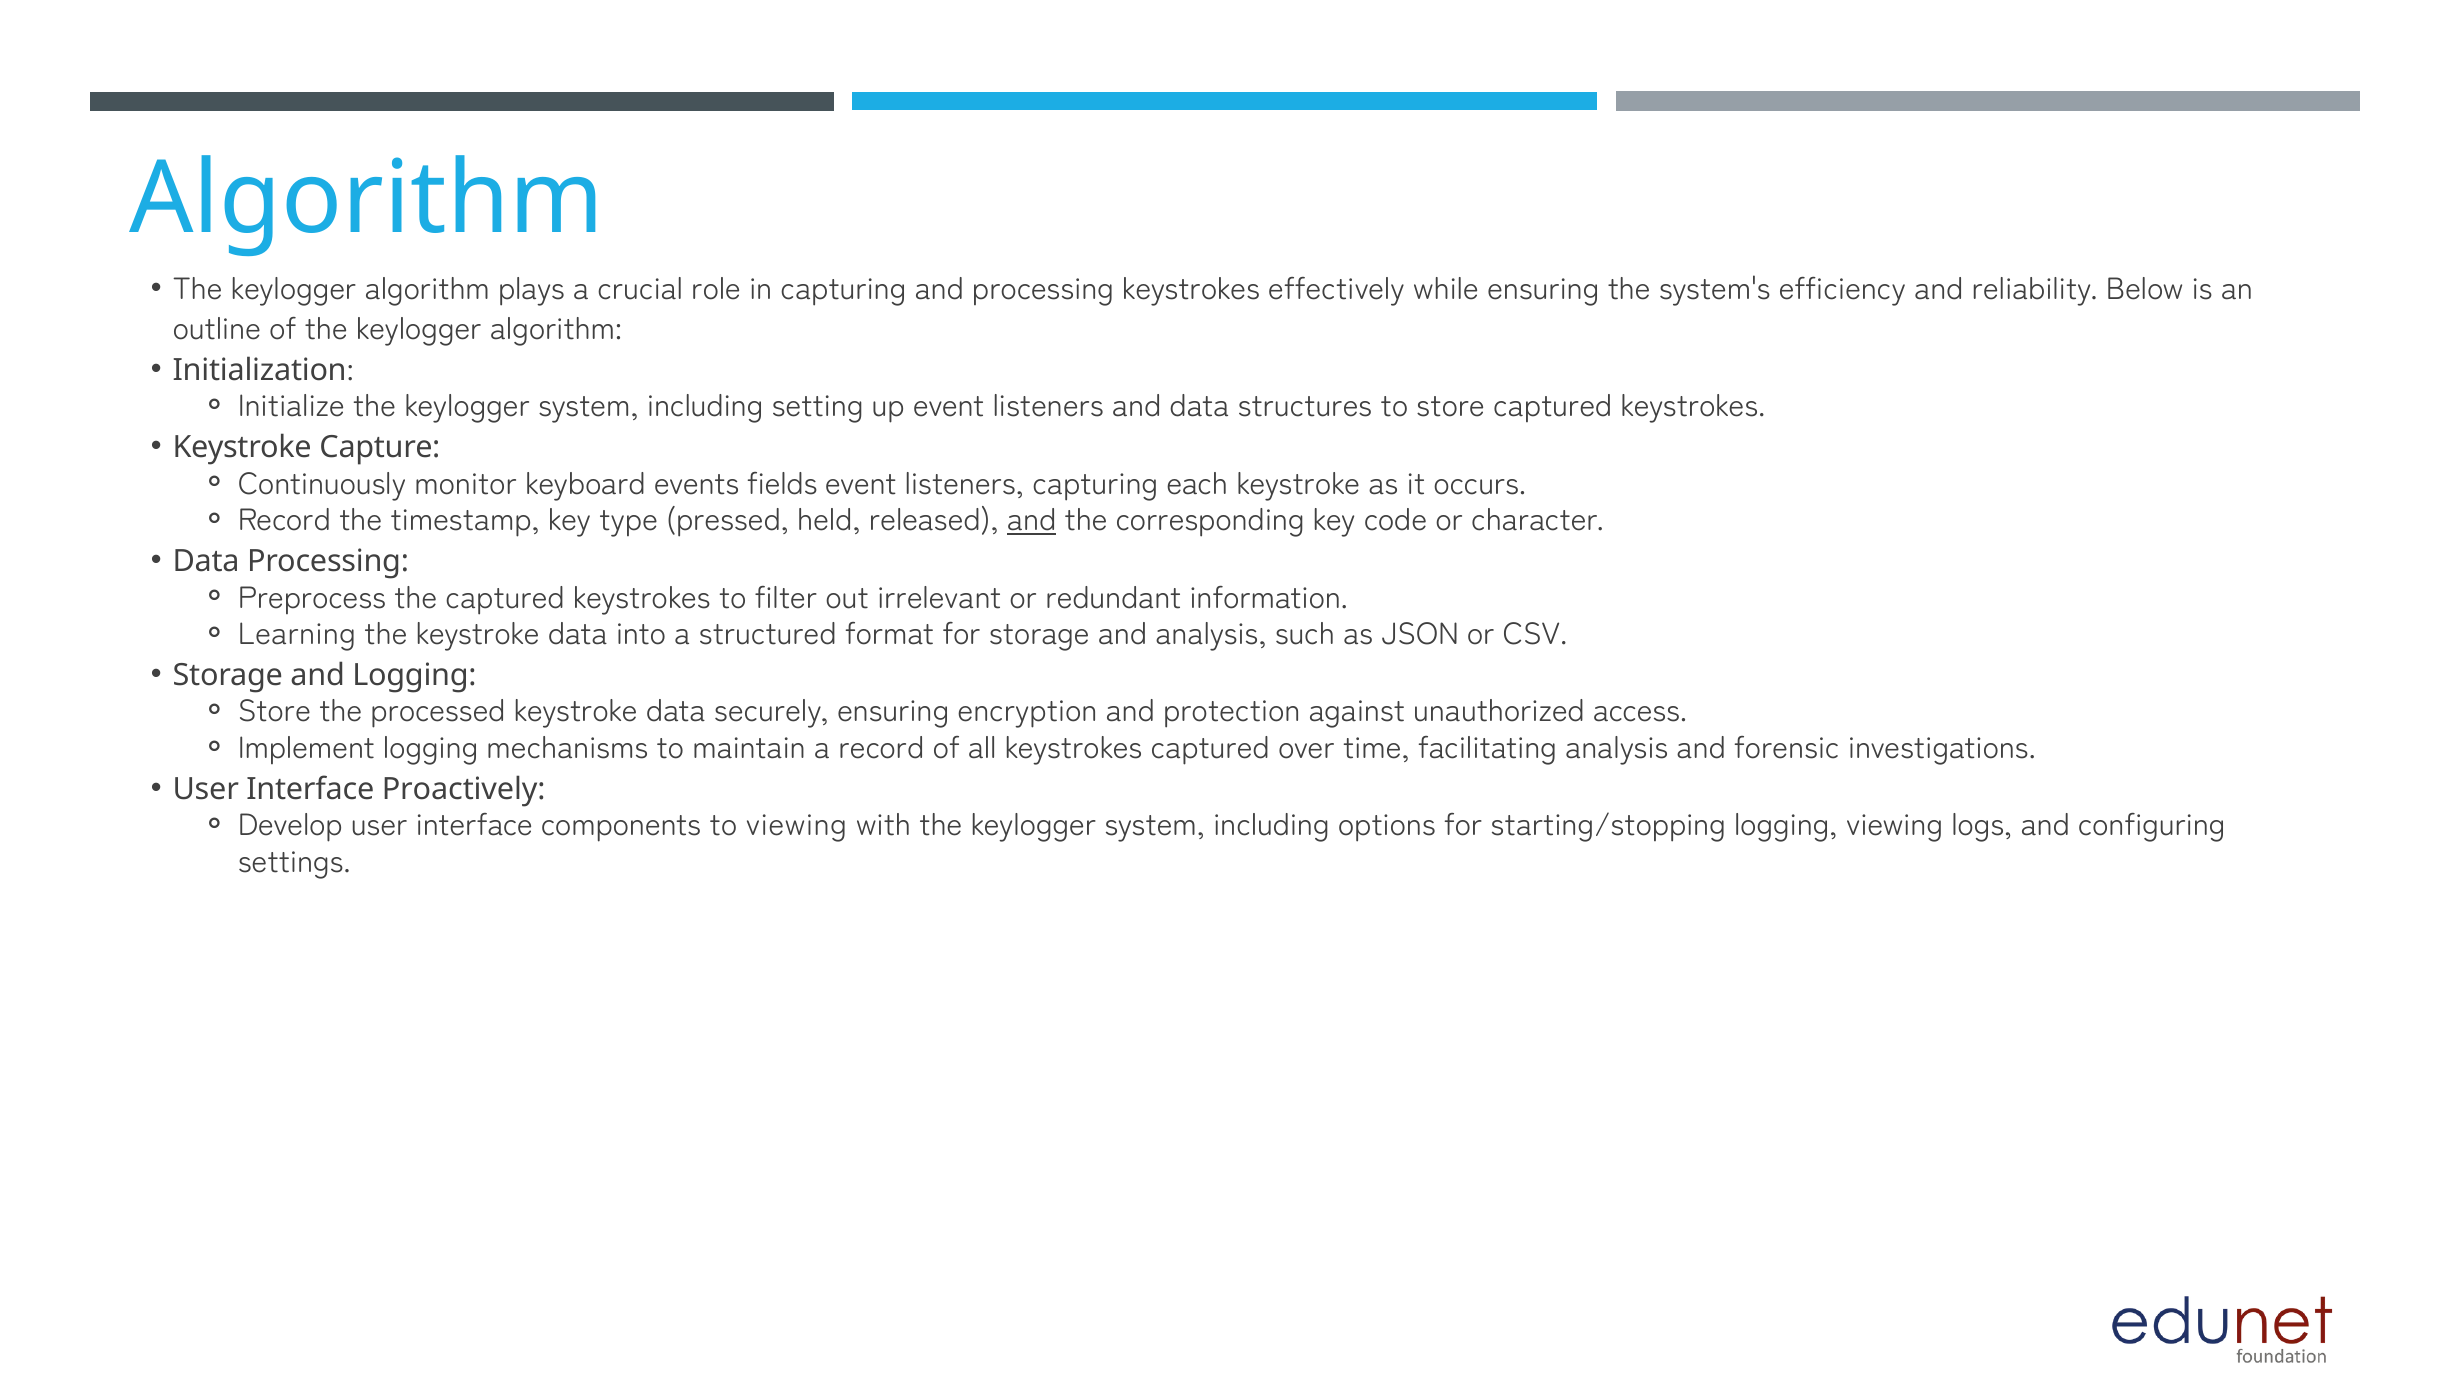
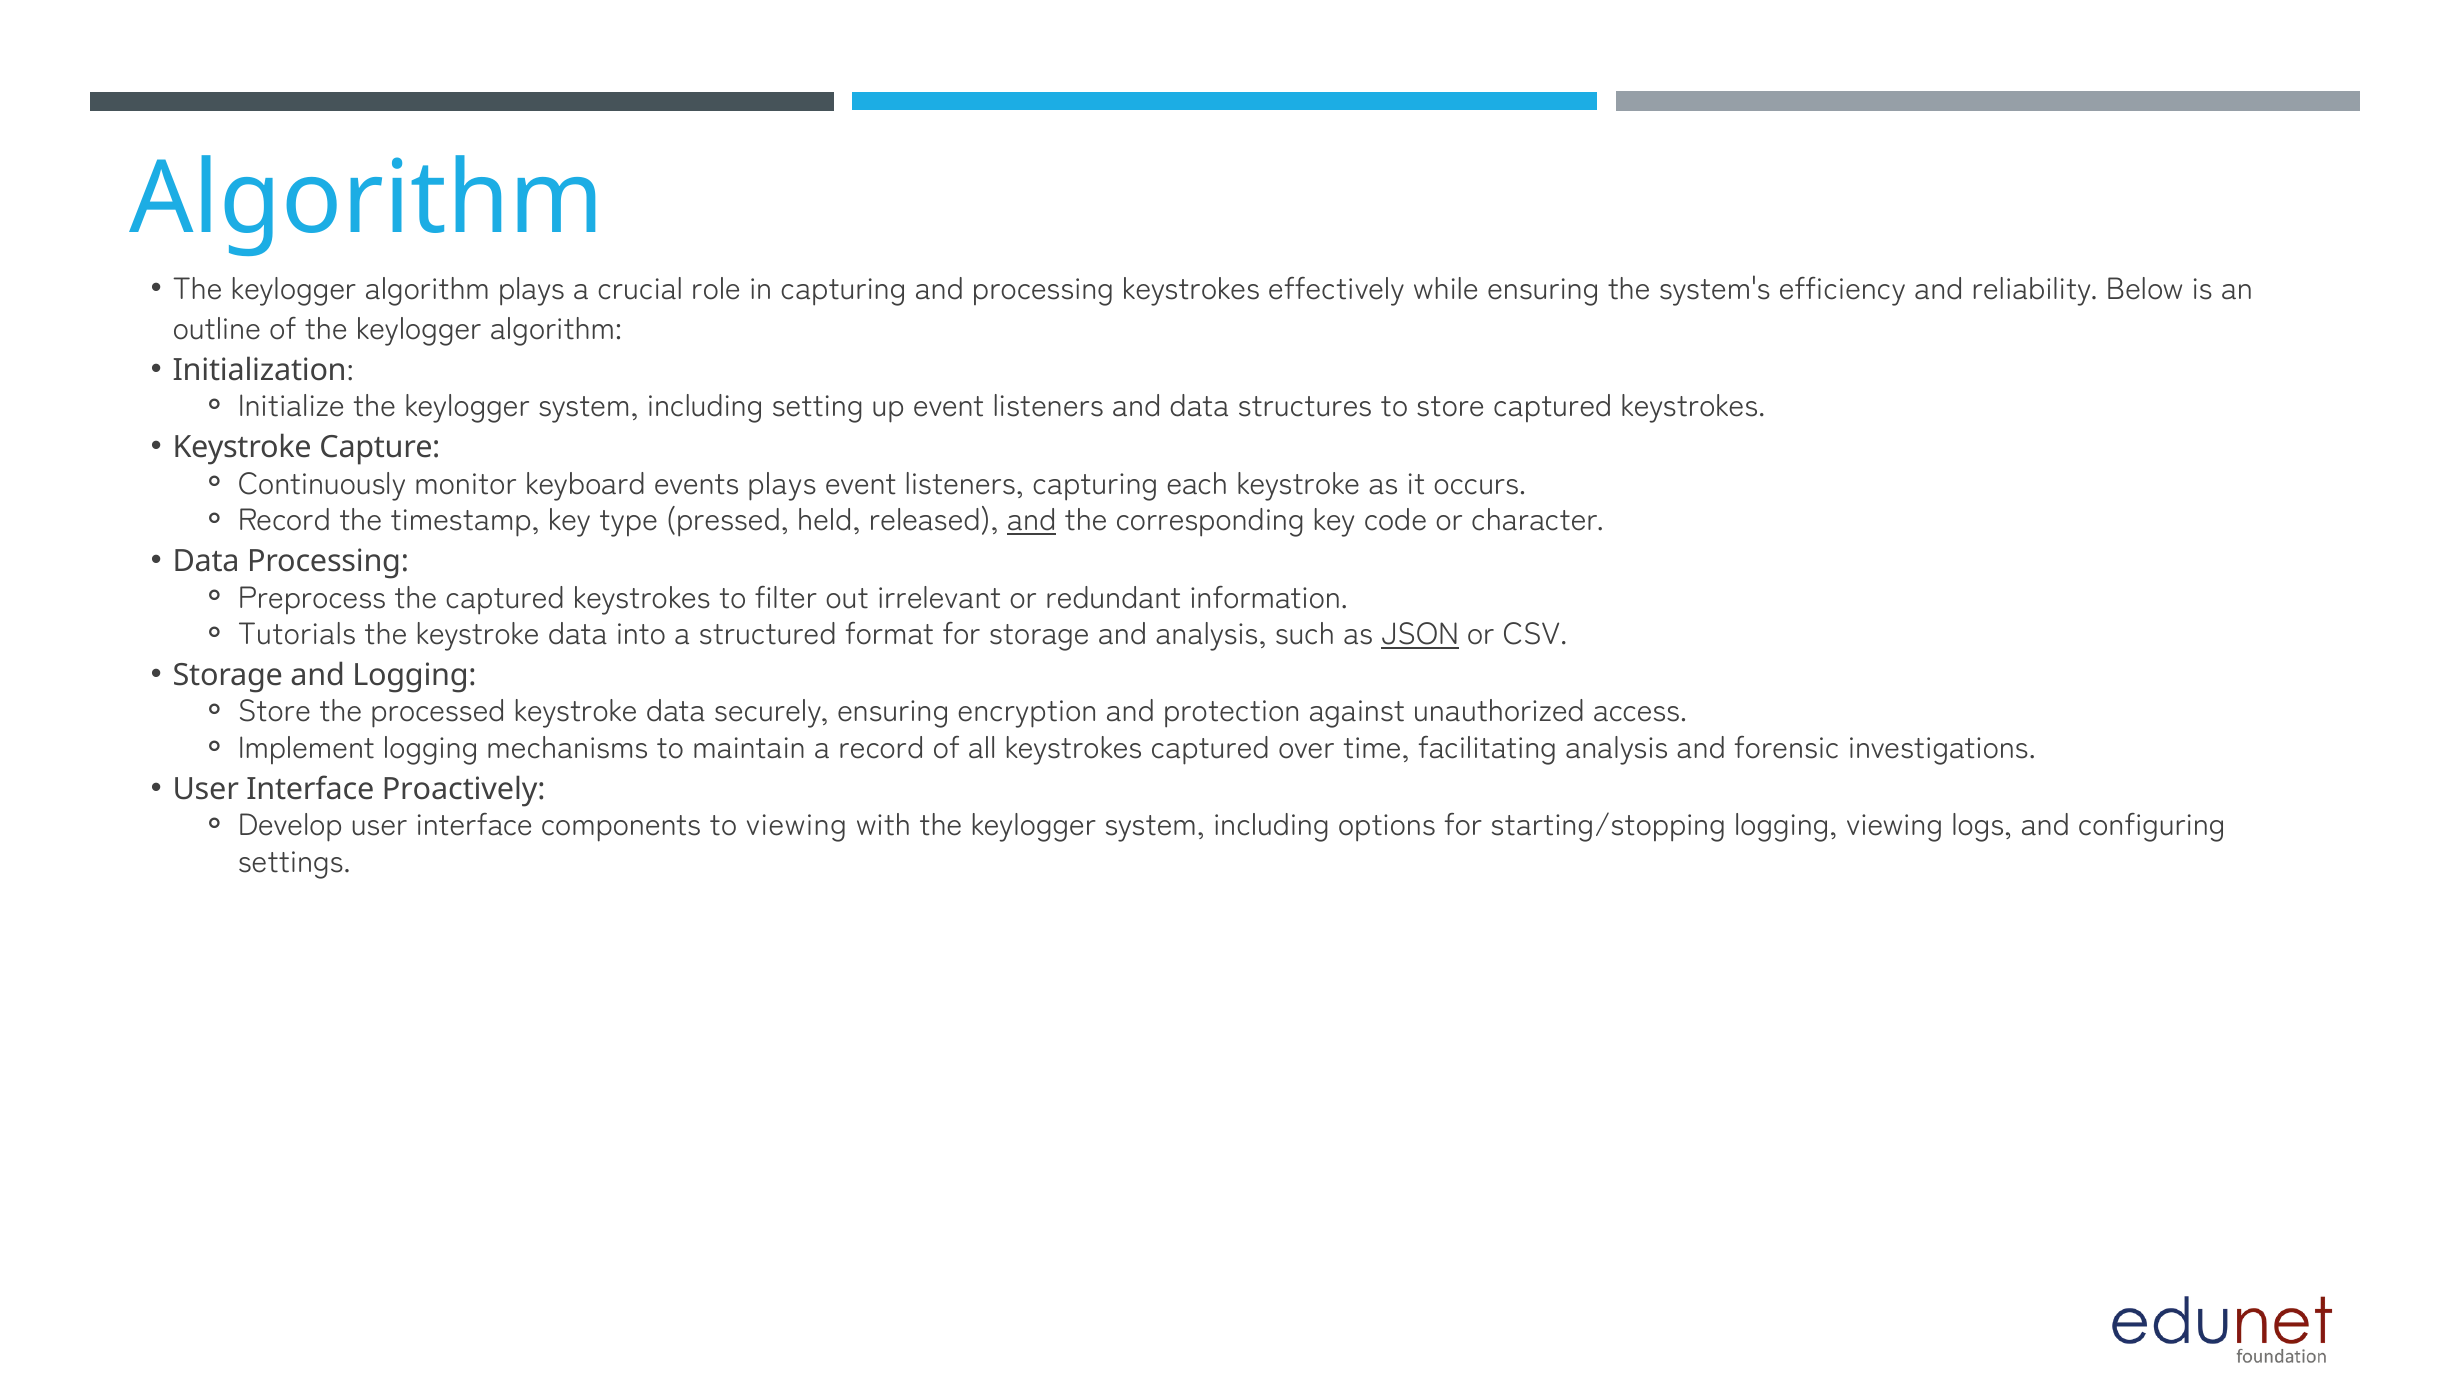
events fields: fields -> plays (782, 484)
Learning: Learning -> Tutorials (297, 635)
JSON underline: none -> present (1420, 635)
